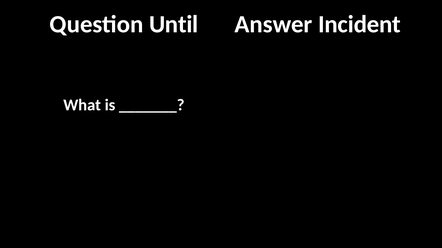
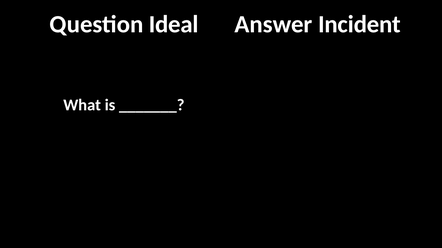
Until: Until -> Ideal (174, 24)
